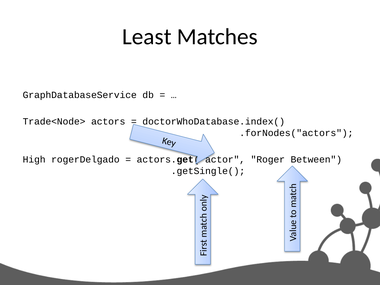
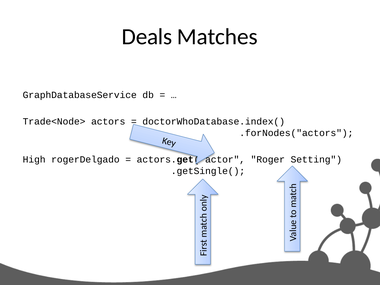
Least: Least -> Deals (147, 37)
Between: Between -> Setting (316, 159)
